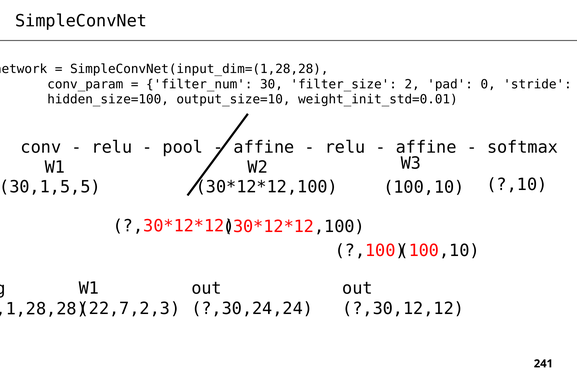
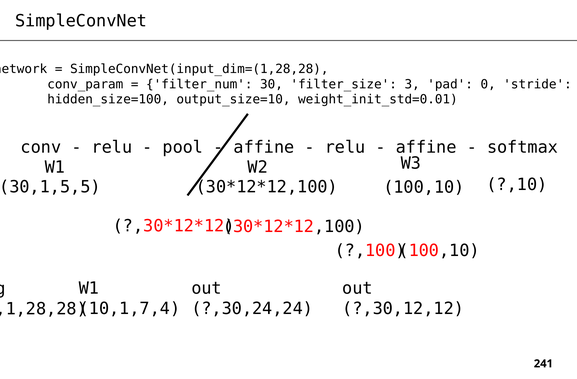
2: 2 -> 3 (412, 84)
22,7,2,3: 22,7,2,3 -> 10,1,7,4 (129, 309)
